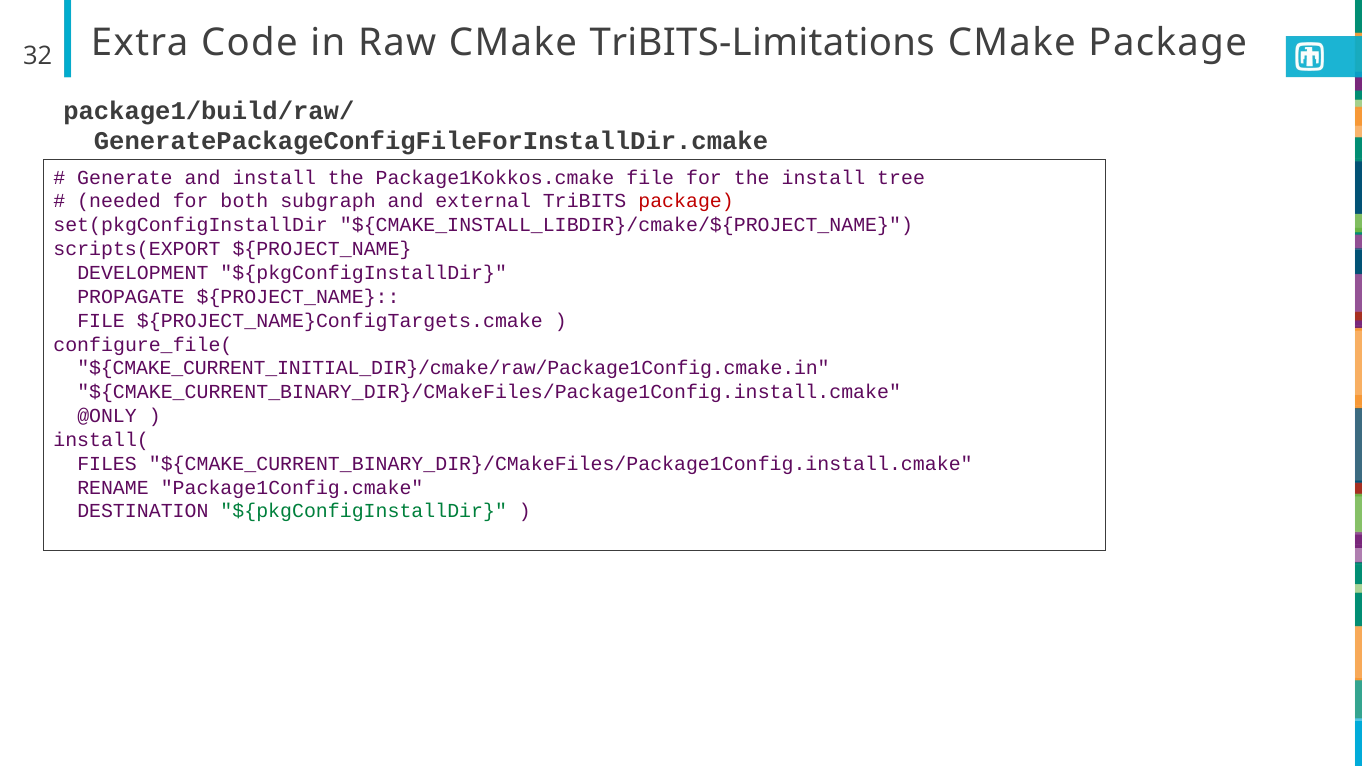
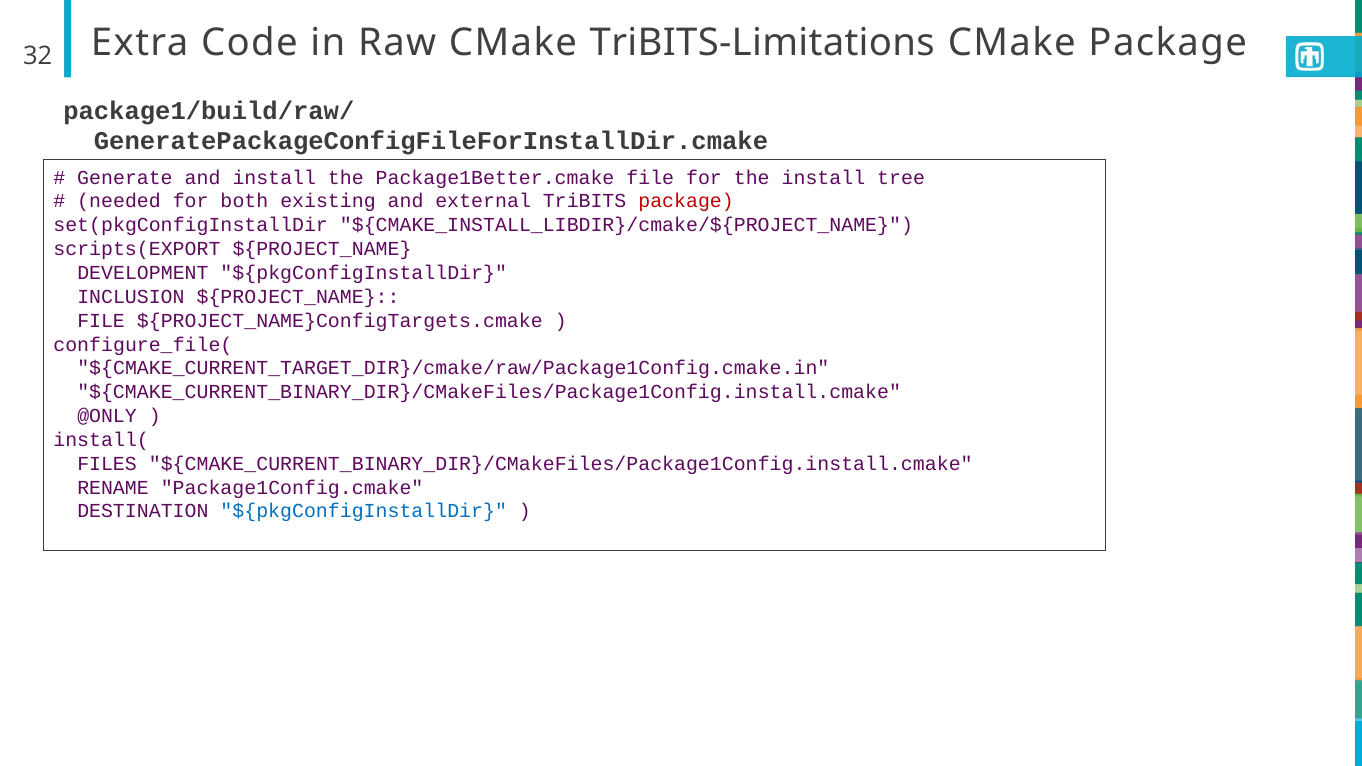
Package1Kokkos.cmake: Package1Kokkos.cmake -> Package1Better.cmake (495, 178)
subgraph: subgraph -> existing (328, 201)
PROPAGATE: PROPAGATE -> INCLUSION (131, 297)
${CMAKE_CURRENT_INITIAL_DIR}/cmake/raw/Package1Config.cmake.in: ${CMAKE_CURRENT_INITIAL_DIR}/cmake/raw/Package1Config.cmake.in -> ${CMAKE_CURRENT_TARGET_DIR}/cmake/raw/Package1Config.cmake.in (453, 368)
${pkgConfigInstallDir colour: green -> blue (364, 511)
